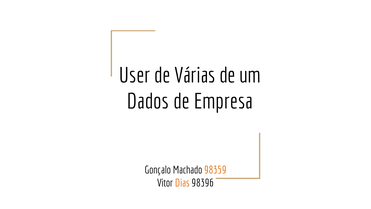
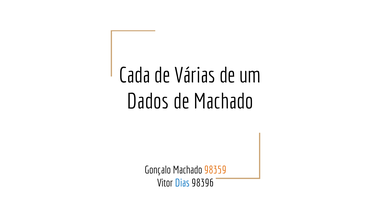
User: User -> Cada (135, 75)
de Empresa: Empresa -> Machado (223, 101)
Dias colour: orange -> blue (182, 183)
